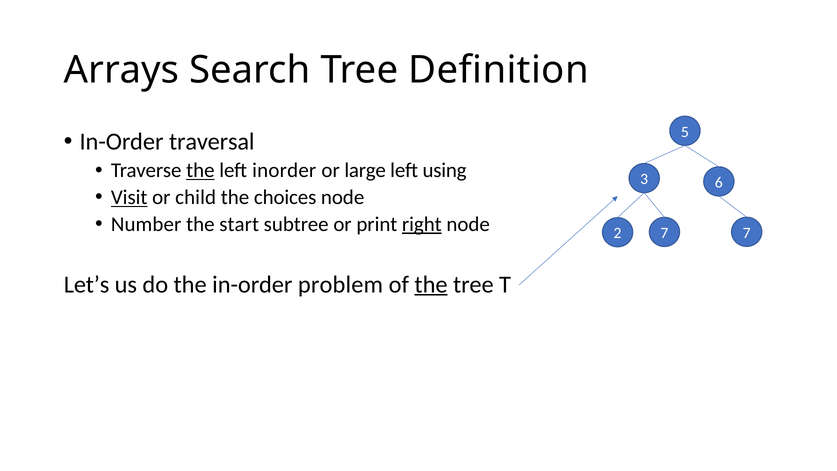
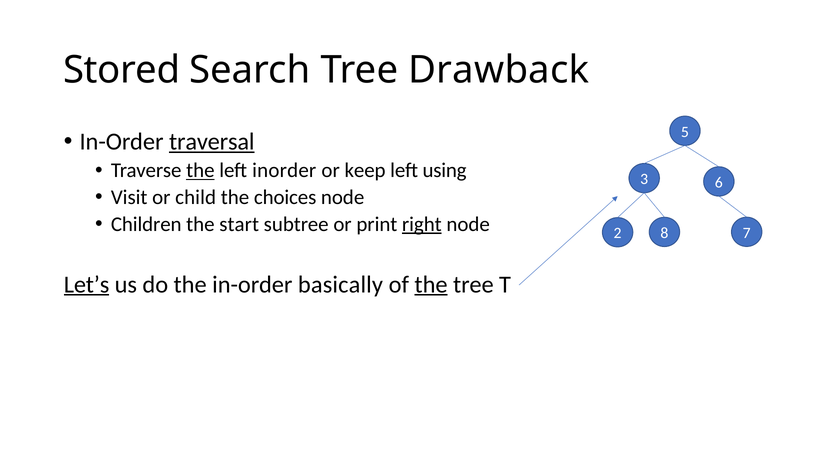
Arrays: Arrays -> Stored (122, 70)
Definition: Definition -> Drawback (499, 70)
traversal underline: none -> present (212, 142)
large: large -> keep (365, 170)
Visit underline: present -> none (129, 197)
Number: Number -> Children (146, 224)
2 7: 7 -> 8 (664, 233)
Let’s underline: none -> present (87, 284)
problem: problem -> basically (340, 284)
